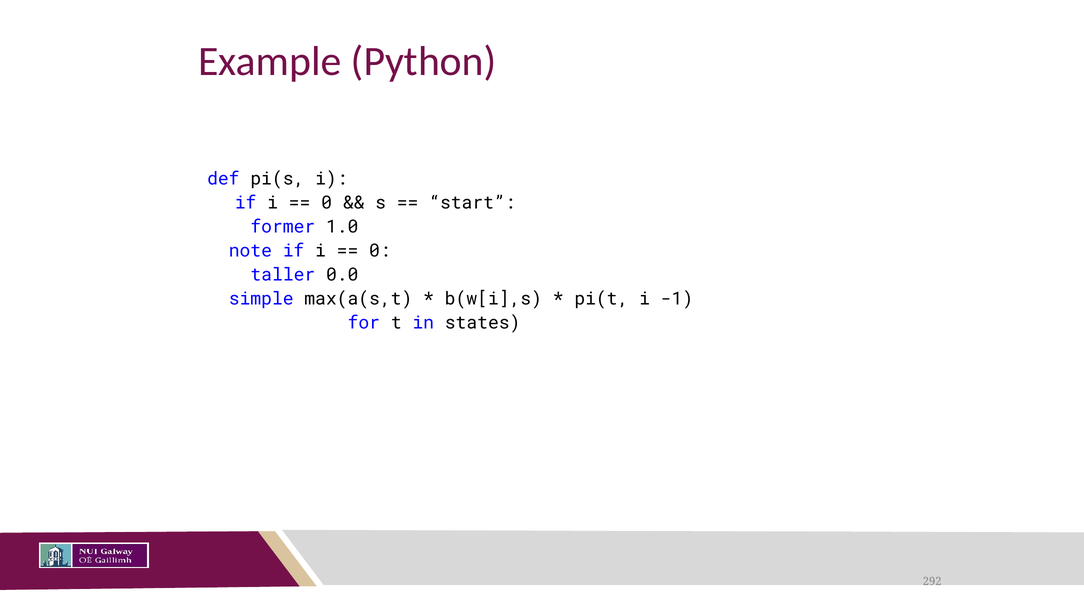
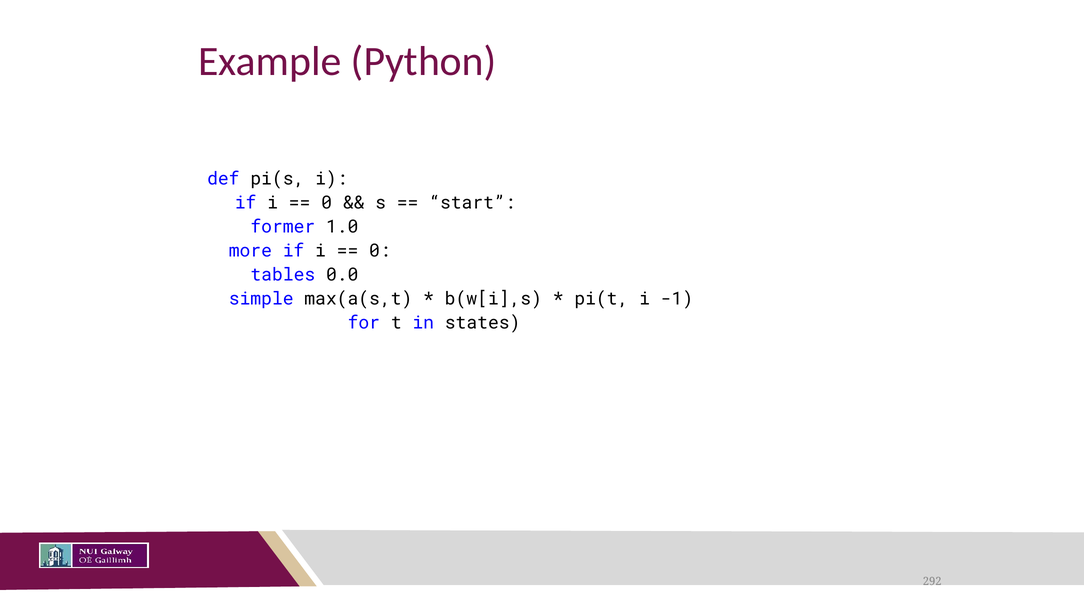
note: note -> more (250, 251)
taller: taller -> tables (283, 275)
